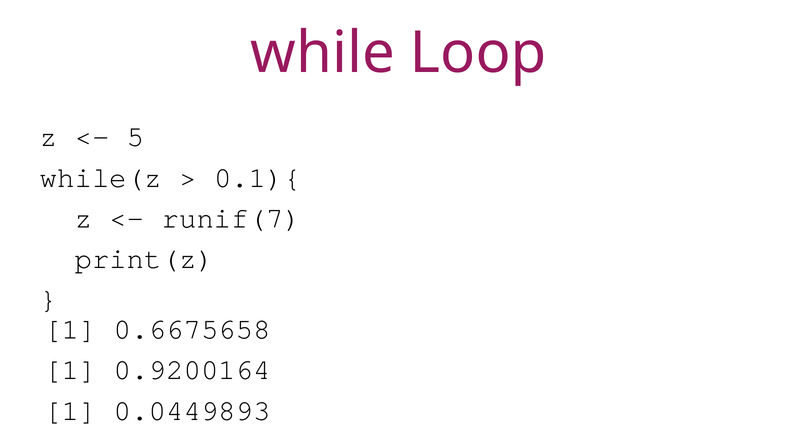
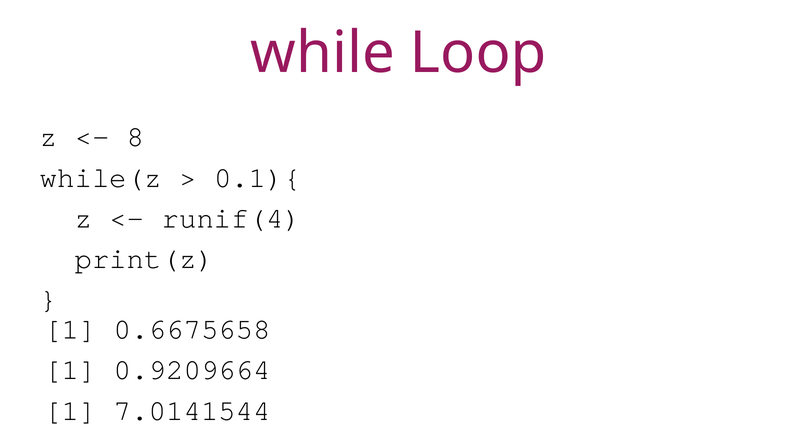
5: 5 -> 8 (136, 137)
runif(7: runif(7 -> runif(4 (231, 218)
0.9200164: 0.9200164 -> 0.9209664 (192, 370)
0.0449893: 0.0449893 -> 7.0141544 (192, 411)
